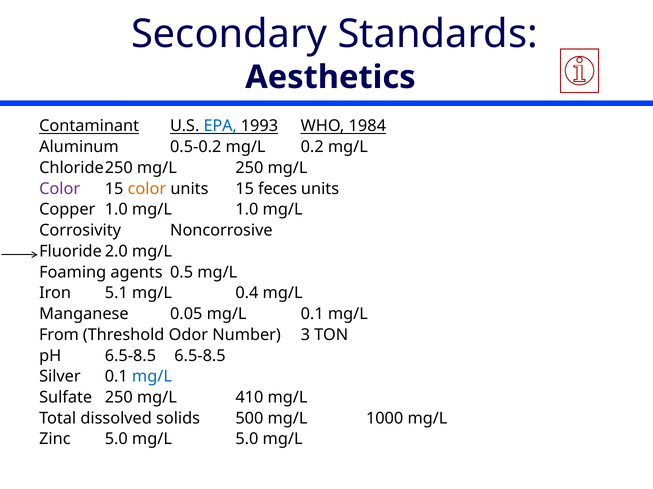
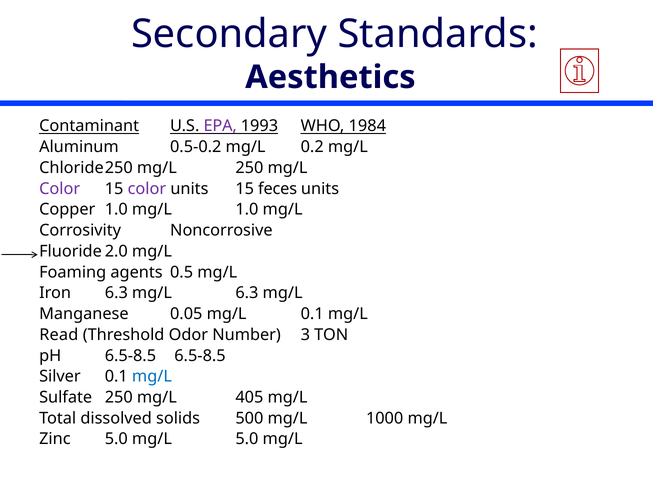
EPA colour: blue -> purple (220, 126)
color colour: orange -> purple (147, 189)
Iron 5.1: 5.1 -> 6.3 (116, 293)
mg/L 0.4: 0.4 -> 6.3 (247, 293)
From: From -> Read (59, 335)
410: 410 -> 405 (249, 398)
